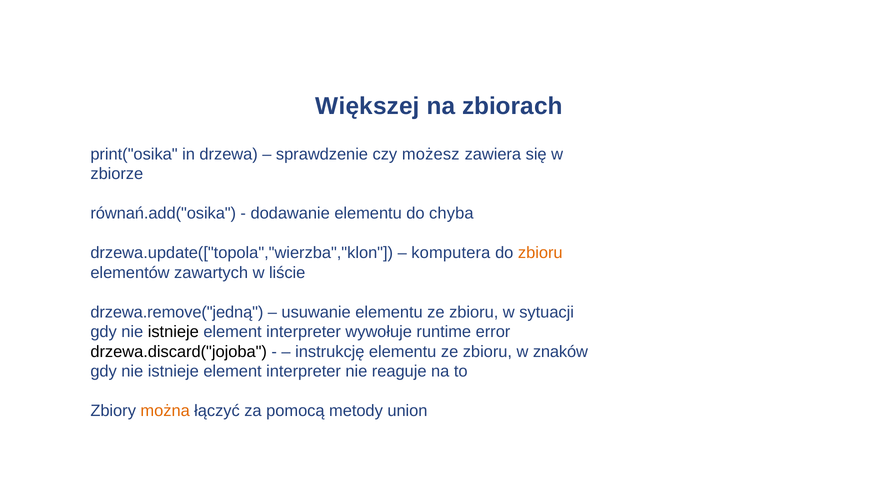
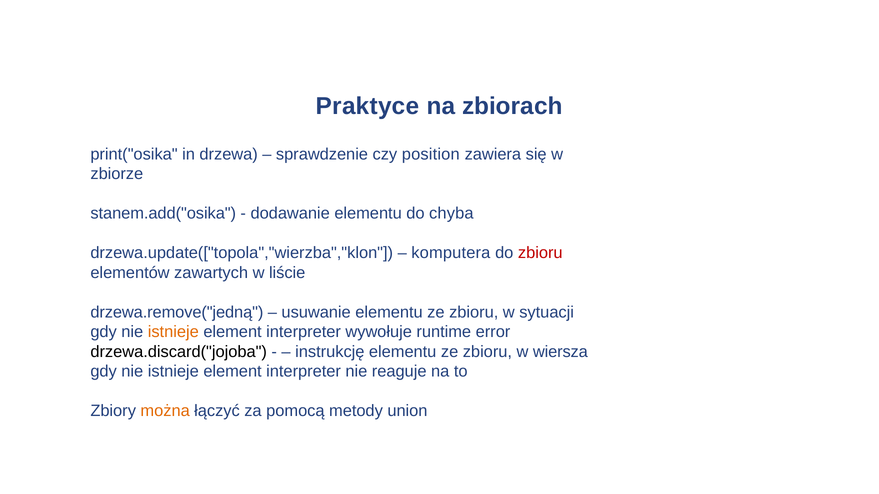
Większej: Większej -> Praktyce (368, 106)
możesz: możesz -> position (431, 154)
równań.add("osika: równań.add("osika -> stanem.add("osika (163, 214)
zbioru colour: orange -> red (540, 253)
istnieje colour: black -> orange (173, 332)
znaków: znaków -> wiersza (560, 352)
